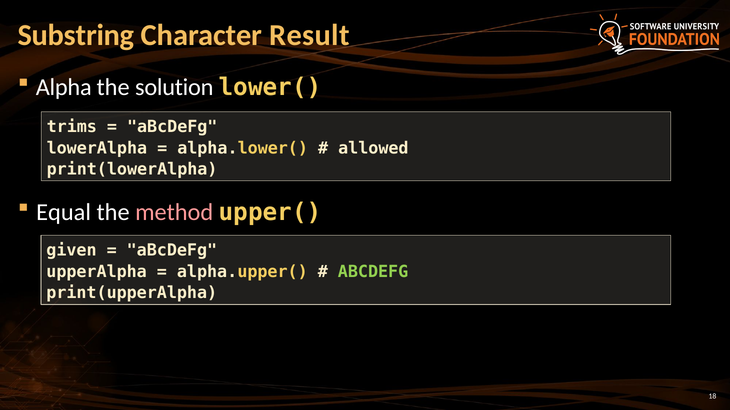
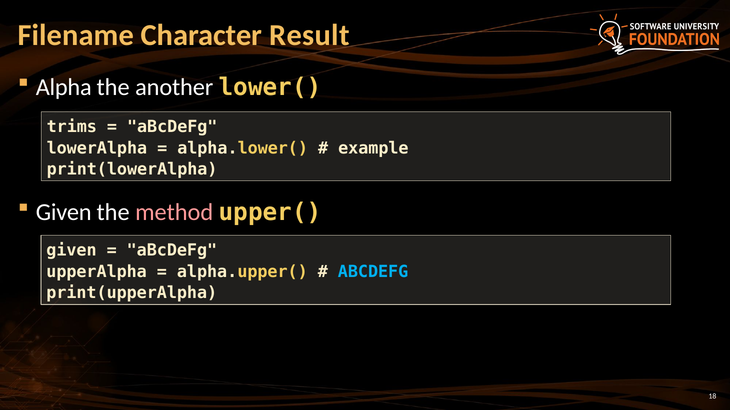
Substring: Substring -> Filename (76, 35)
solution: solution -> another (174, 87)
allowed: allowed -> example (373, 148)
Equal: Equal -> Given (64, 212)
ABCDEFG colour: light green -> light blue (373, 272)
